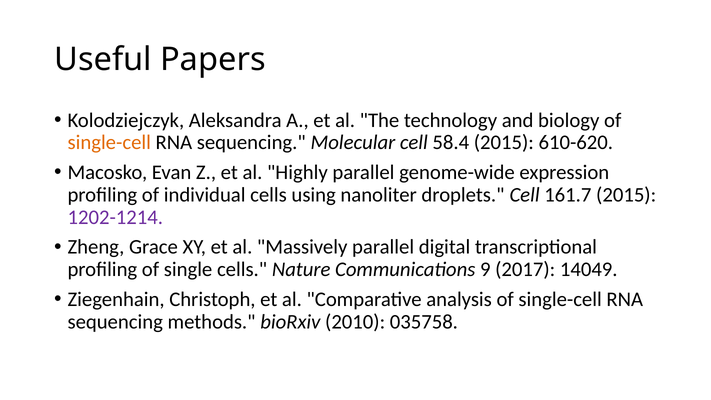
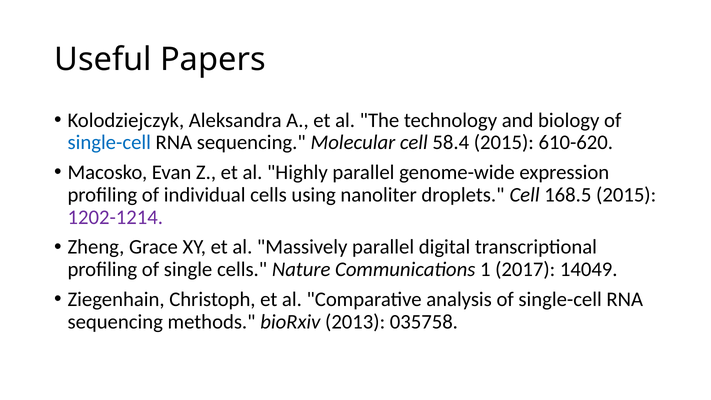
single-cell colour: orange -> blue (109, 143)
161.7: 161.7 -> 168.5 (568, 195)
9: 9 -> 1 (485, 269)
2010: 2010 -> 2013 (355, 322)
